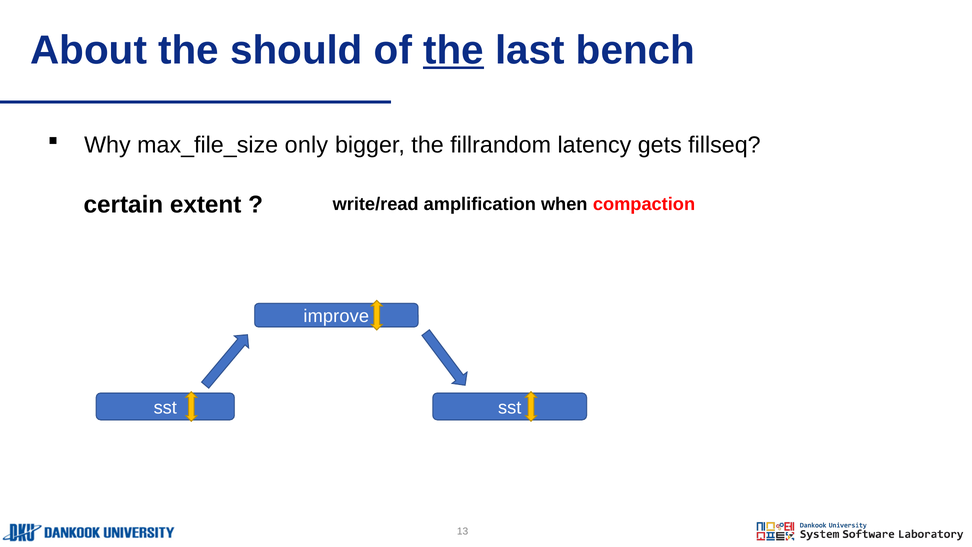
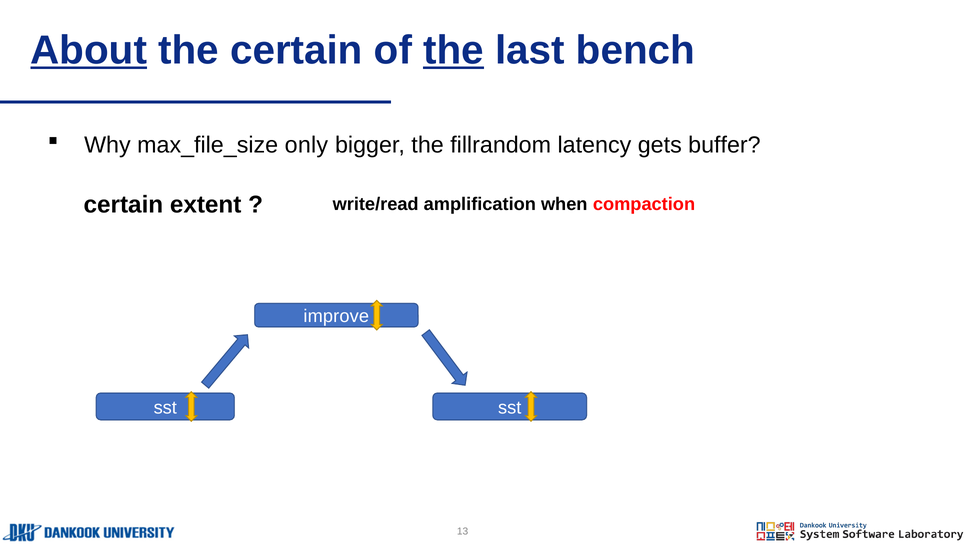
About underline: none -> present (89, 50)
the should: should -> certain (296, 50)
fillseq: fillseq -> buffer (724, 145)
